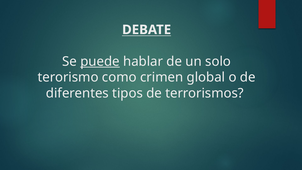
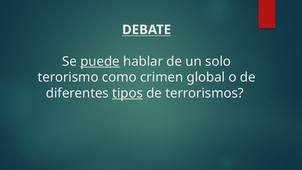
tipos underline: none -> present (128, 93)
